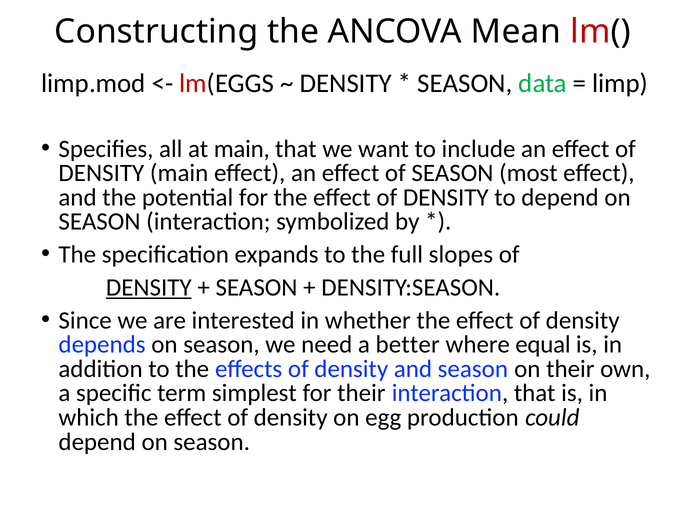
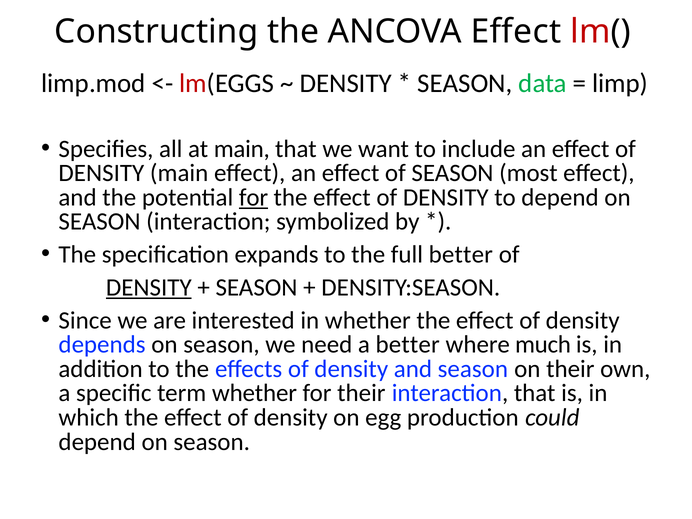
ANCOVA Mean: Mean -> Effect (516, 32)
for underline: none -> present (254, 197)
full slopes: slopes -> better (461, 255)
equal: equal -> much (543, 345)
term simplest: simplest -> whether (254, 393)
